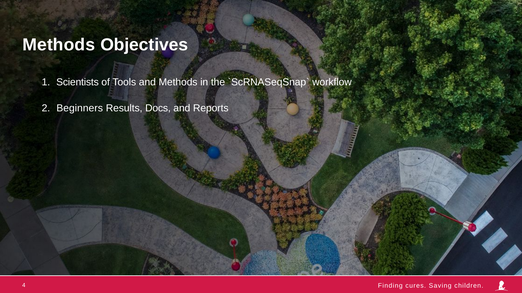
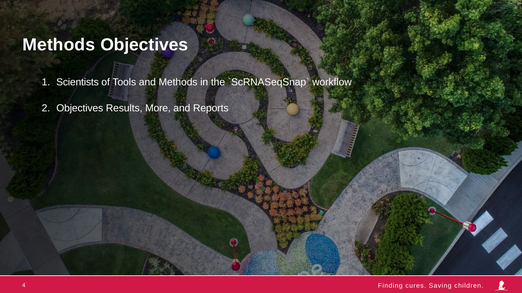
Beginners: Beginners -> Objectives (80, 108)
Docs: Docs -> More (158, 108)
